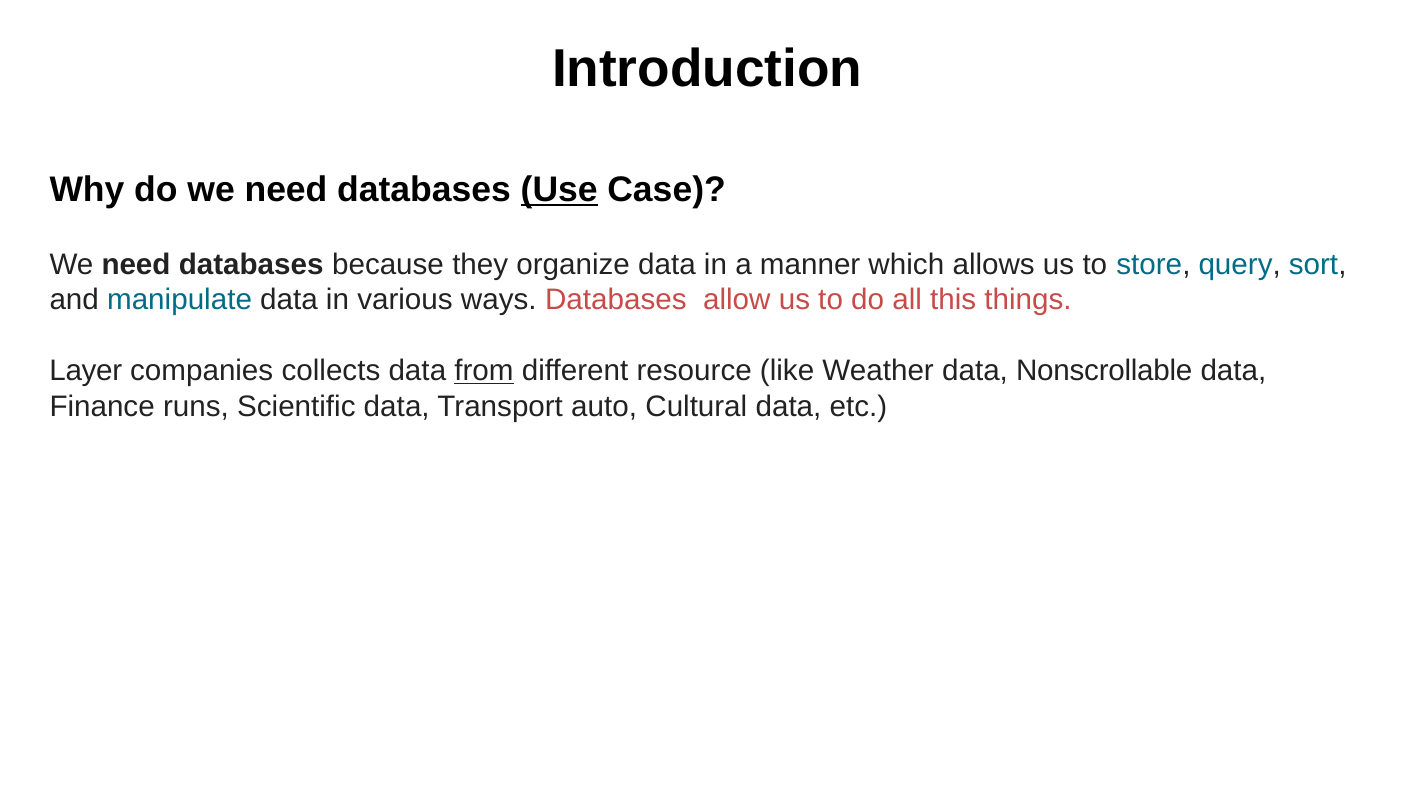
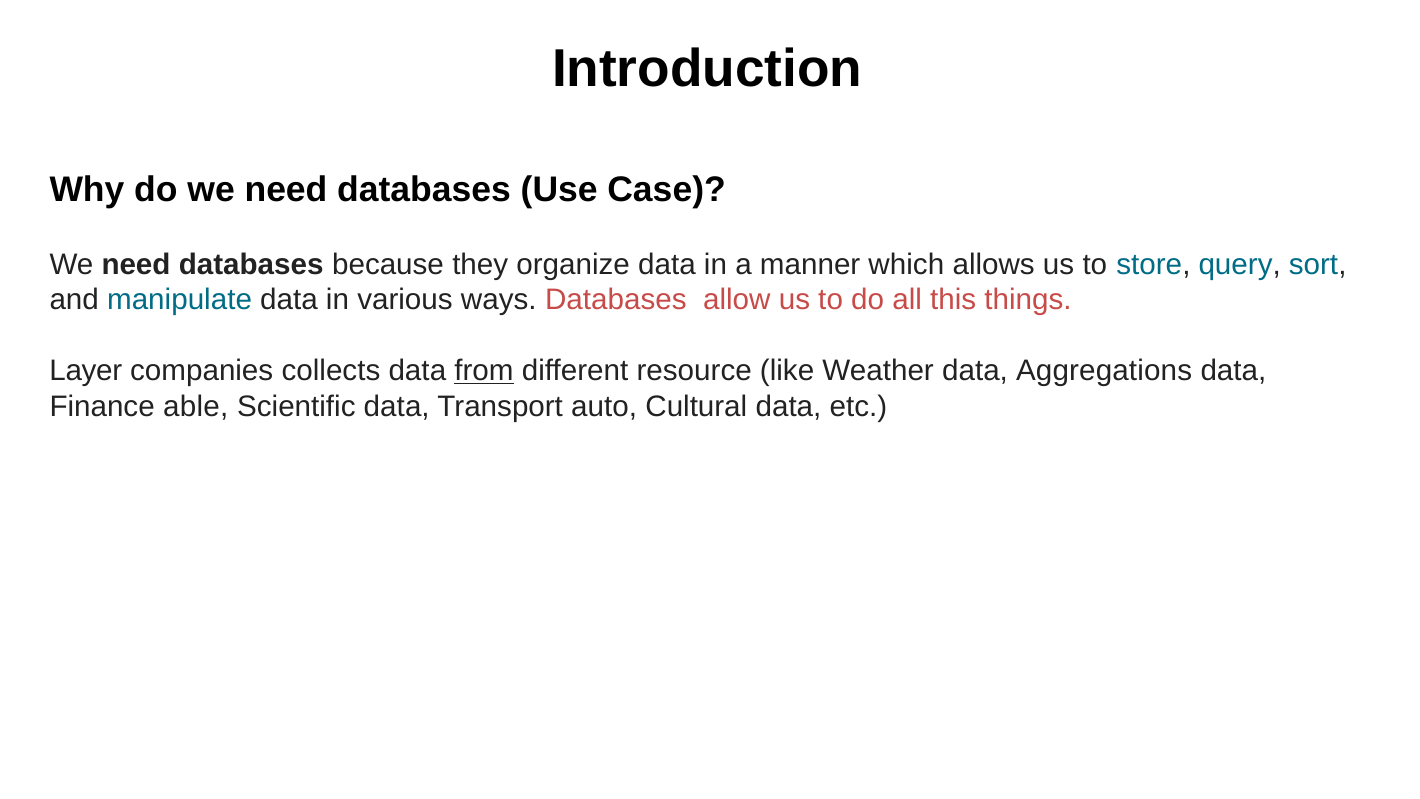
Use underline: present -> none (559, 190)
Nonscrollable: Nonscrollable -> Aggregations (1104, 371)
runs: runs -> able (196, 406)
